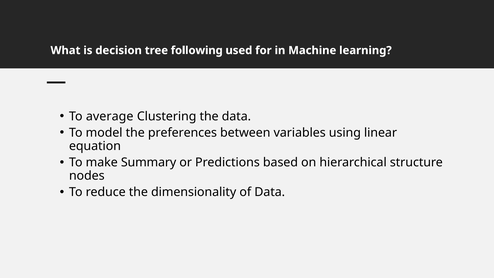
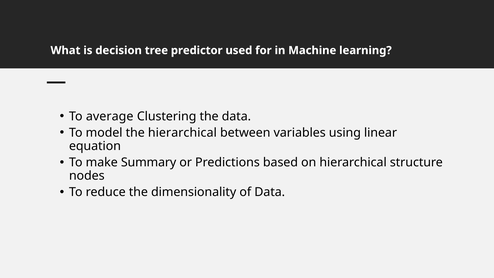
following: following -> predictor (197, 50)
the preferences: preferences -> hierarchical (182, 133)
